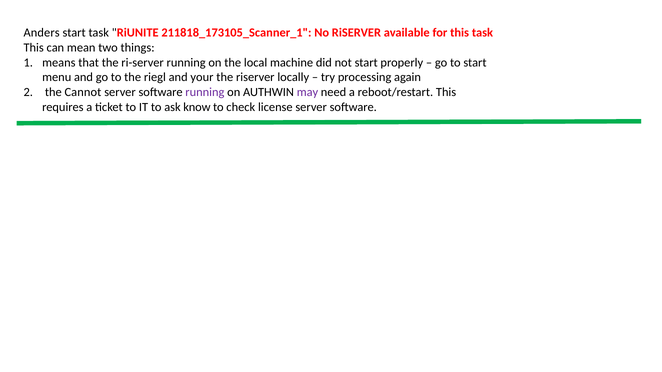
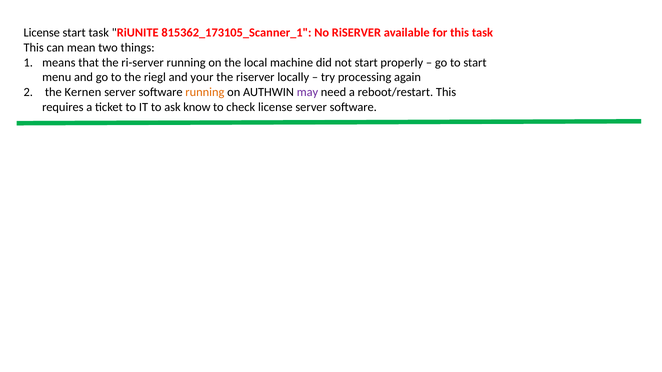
Anders: Anders -> License (42, 33)
211818_173105_Scanner_1: 211818_173105_Scanner_1 -> 815362_173105_Scanner_1 (236, 33)
Cannot: Cannot -> Kernen (83, 92)
running colour: purple -> orange (205, 92)
